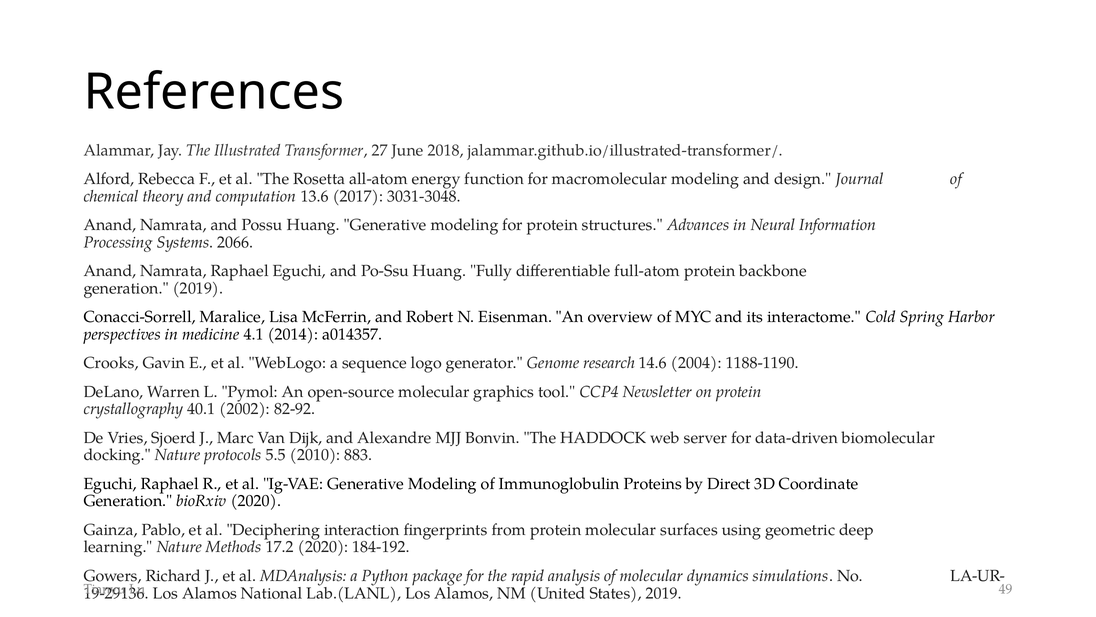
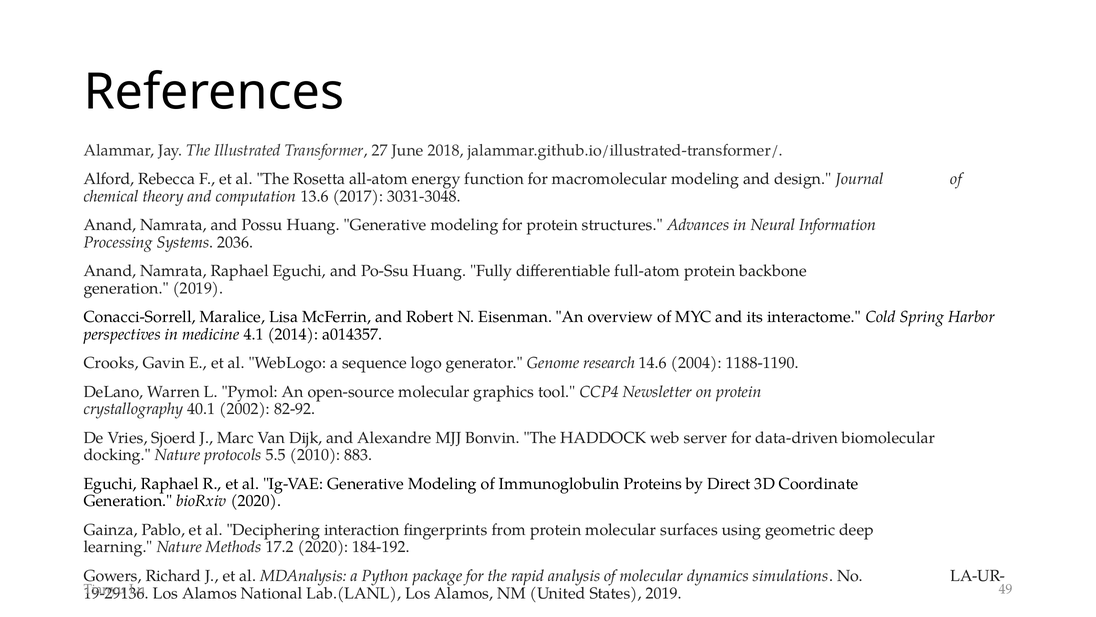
2066: 2066 -> 2036 (235, 242)
